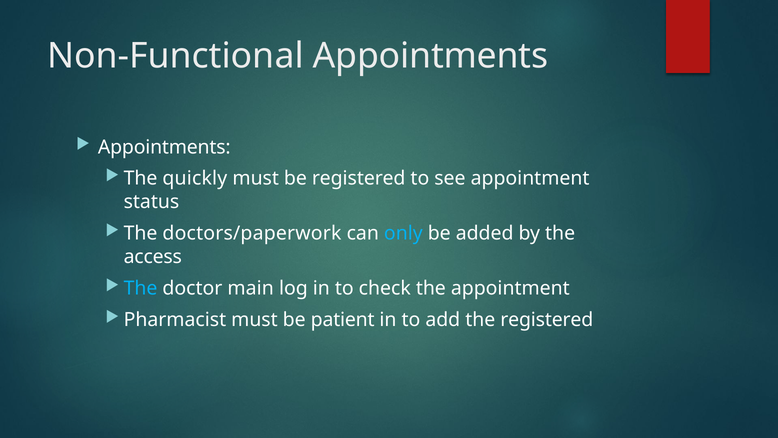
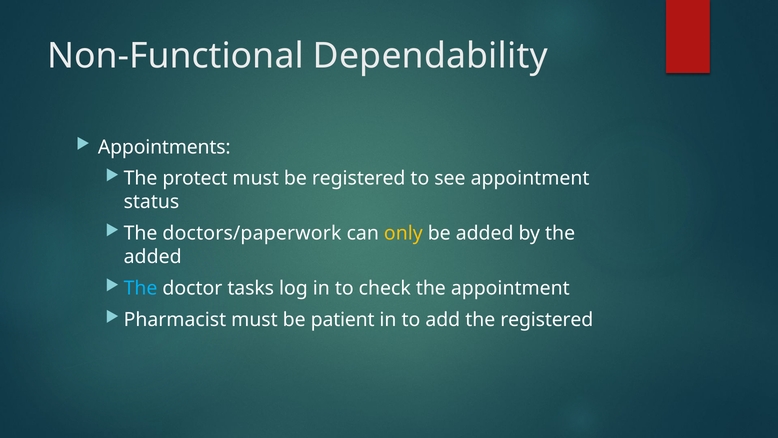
Non-Functional Appointments: Appointments -> Dependability (430, 56)
quickly: quickly -> protect (195, 178)
only colour: light blue -> yellow (403, 233)
access: access -> added (153, 257)
main: main -> tasks (251, 288)
